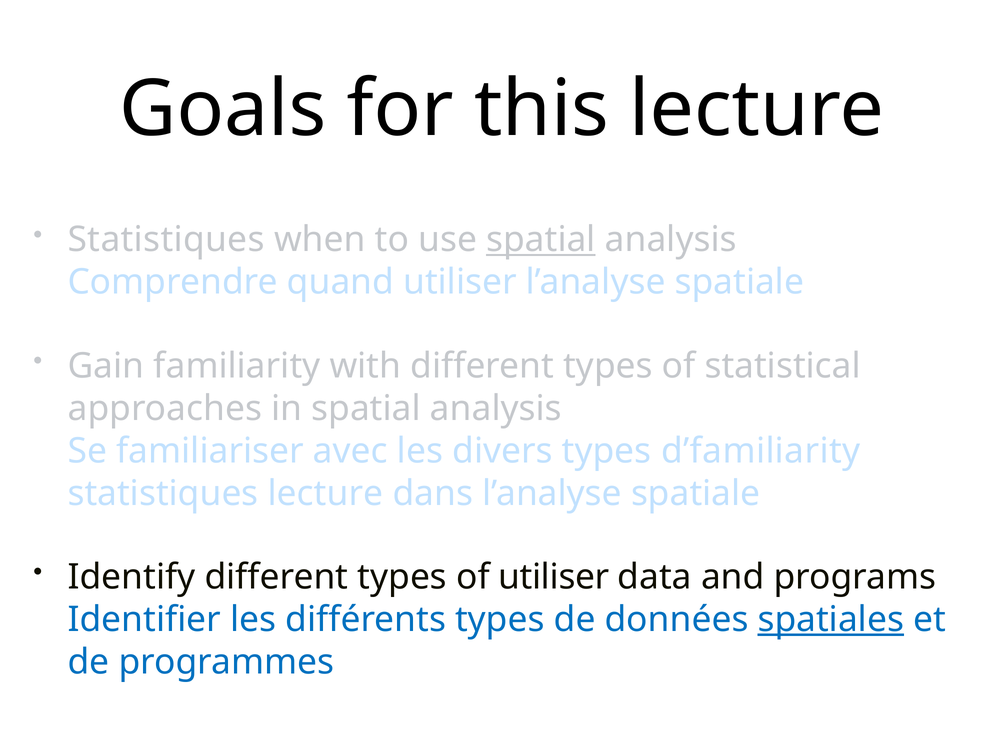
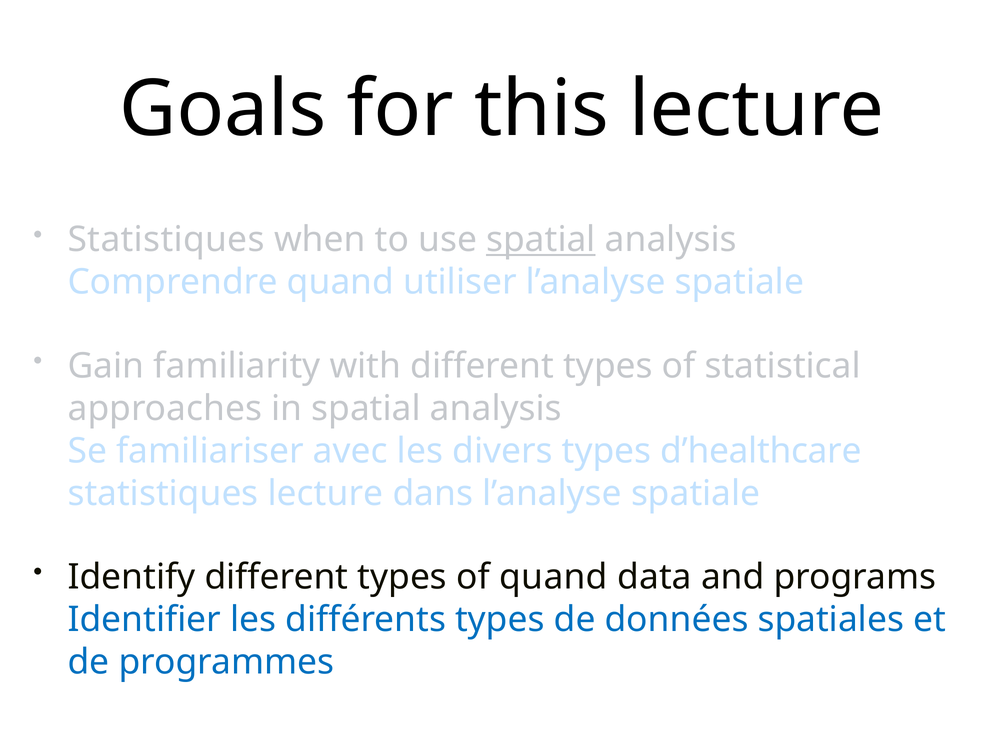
d’familiarity: d’familiarity -> d’healthcare (761, 451)
of utiliser: utiliser -> quand (553, 577)
spatiales underline: present -> none (831, 620)
